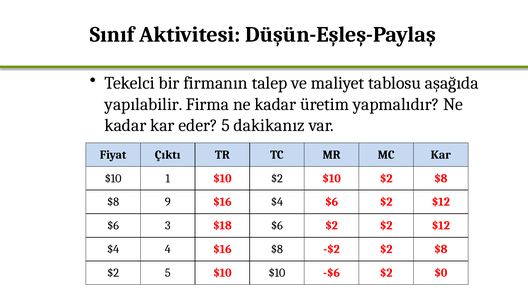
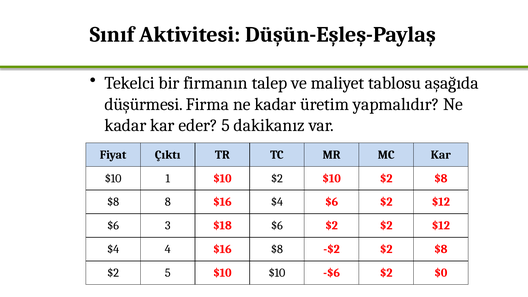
yapılabilir: yapılabilir -> düşürmesi (144, 104)
9: 9 -> 8 (168, 202)
